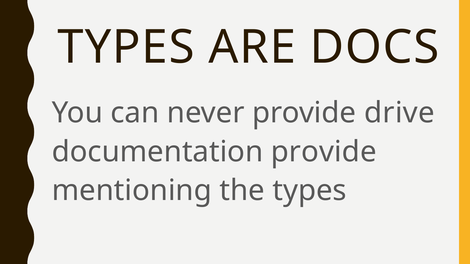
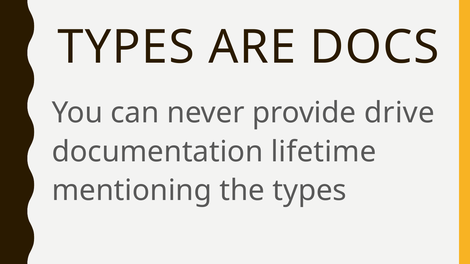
documentation provide: provide -> lifetime (324, 152)
